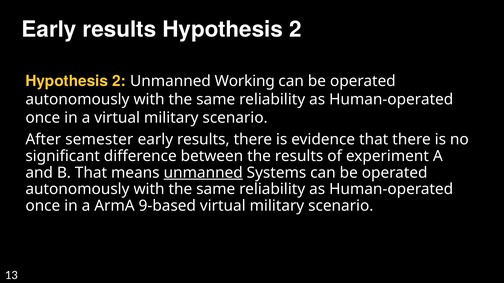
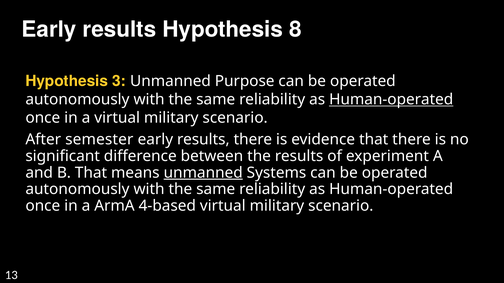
results Hypothesis 2: 2 -> 8 (295, 30)
2: 2 -> 3 (119, 81)
Working: Working -> Purpose (245, 81)
Human-operated underline: none -> present (391, 100)
9-based: 9-based -> 4-based (167, 206)
